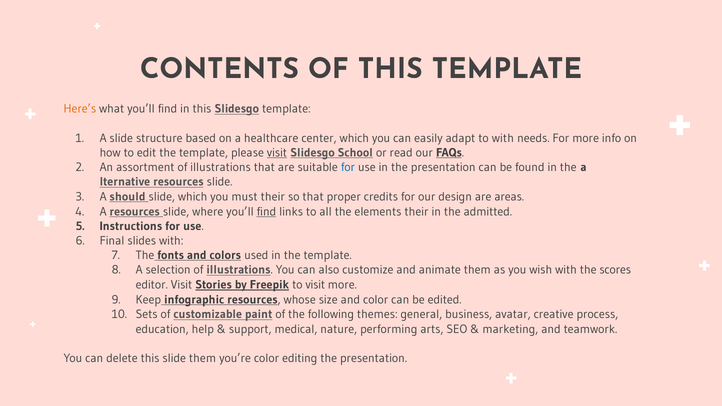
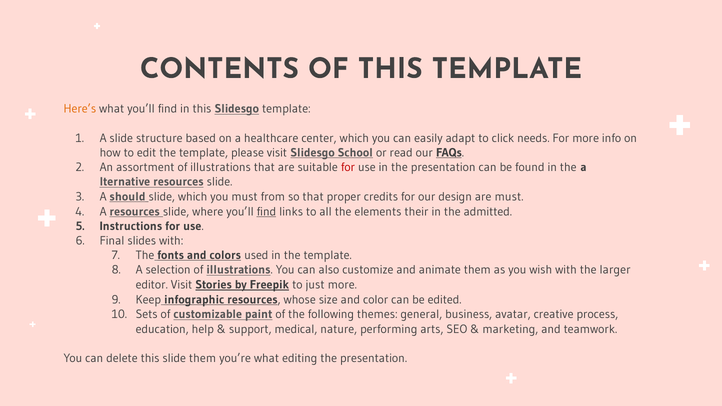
to with: with -> click (503, 138)
visit underline: present -> none (277, 153)
for colour: blue -> red (348, 168)
must their: their -> from (273, 197)
are areas: areas -> must (509, 197)
scores: scores -> larger (615, 270)
to visit: visit -> just (315, 285)
you’re color: color -> what (267, 358)
